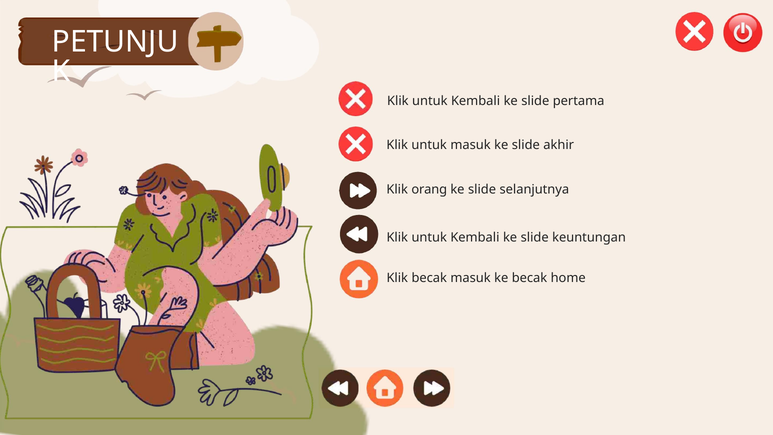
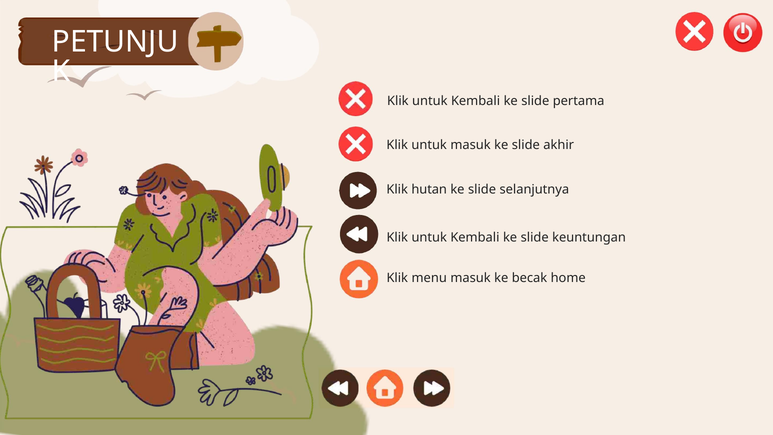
orang: orang -> hutan (429, 189)
Klik becak: becak -> menu (429, 278)
